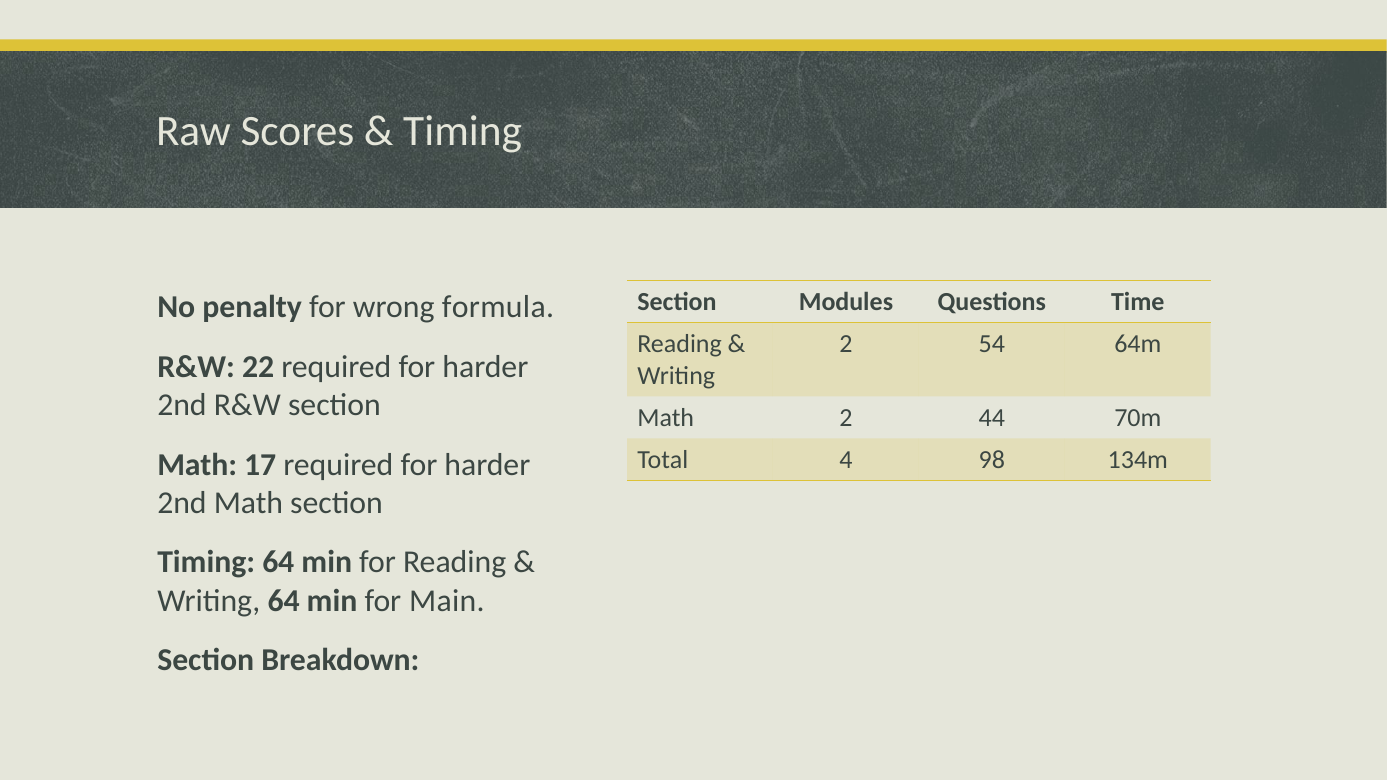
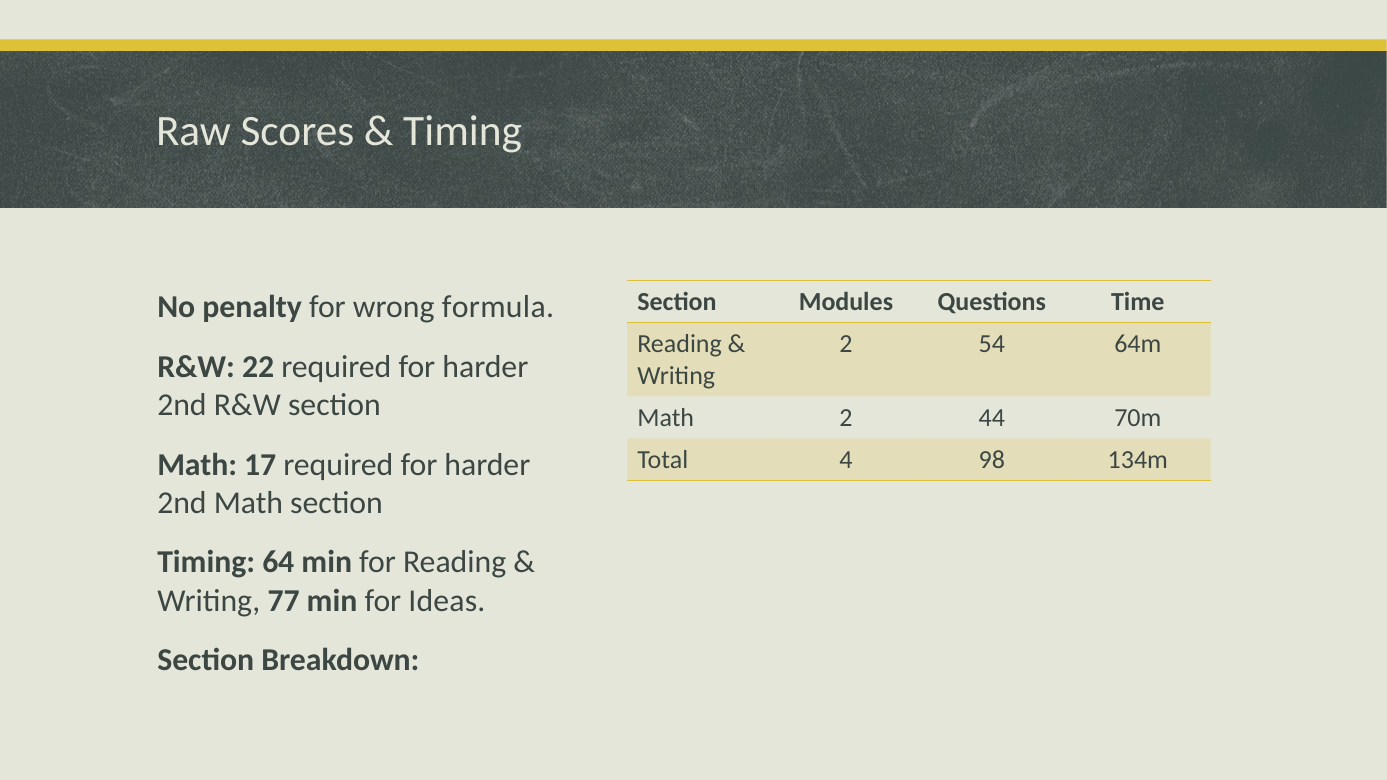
Writing 64: 64 -> 77 (284, 601)
Main: Main -> Ideas (447, 601)
